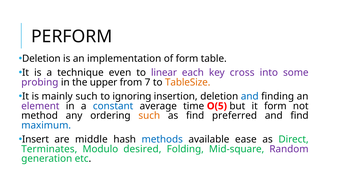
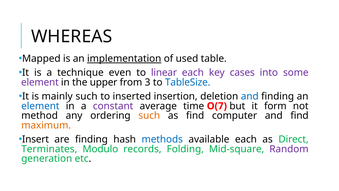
PERFORM: PERFORM -> WHEREAS (72, 36)
Deletion: Deletion -> Mapped (41, 59)
implementation underline: none -> present (124, 59)
of form: form -> used (187, 59)
cross: cross -> cases (242, 73)
probing: probing -> element (40, 82)
7: 7 -> 3 (148, 82)
TableSize colour: orange -> blue (188, 82)
ignoring: ignoring -> inserted (132, 96)
element colour: purple -> blue (40, 106)
constant colour: blue -> purple (113, 106)
O(5: O(5 -> O(7 (217, 106)
preferred: preferred -> computer (235, 116)
maximum colour: blue -> orange (46, 125)
are middle: middle -> finding (91, 139)
available ease: ease -> each (246, 139)
desired: desired -> records (142, 149)
